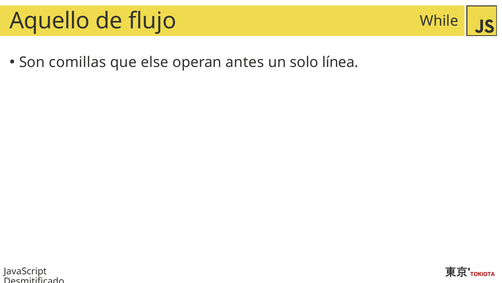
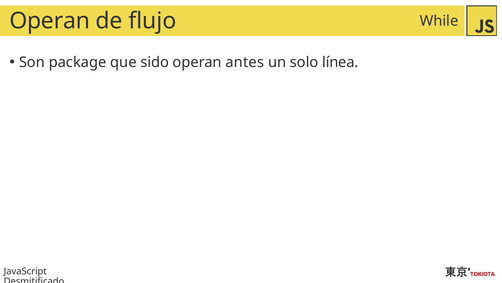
Aquello: Aquello -> Operan (50, 21)
comillas: comillas -> package (78, 62)
else: else -> sido (155, 62)
